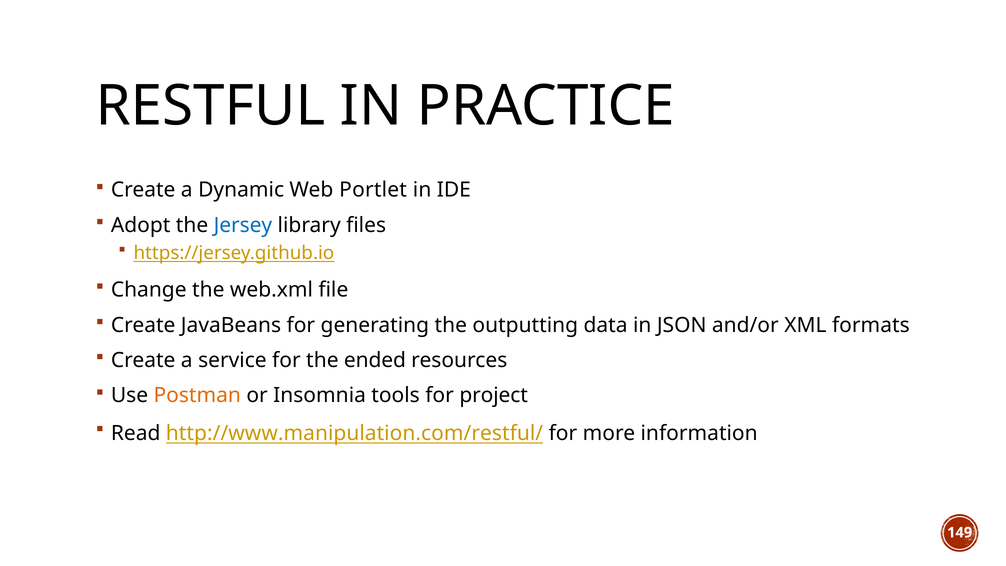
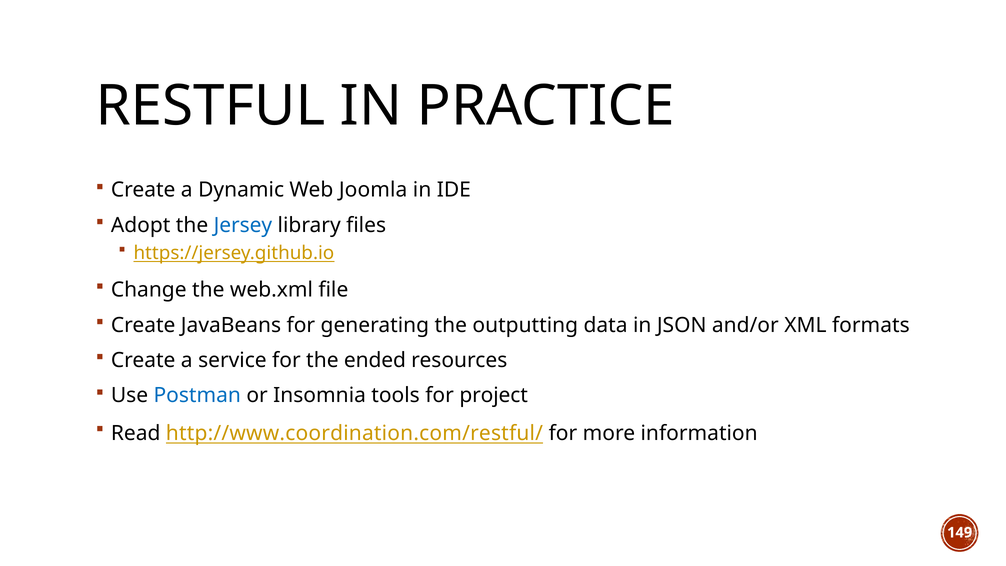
Portlet: Portlet -> Joomla (373, 190)
Postman colour: orange -> blue (197, 395)
http://www.manipulation.com/restful/: http://www.manipulation.com/restful/ -> http://www.coordination.com/restful/ (354, 433)
